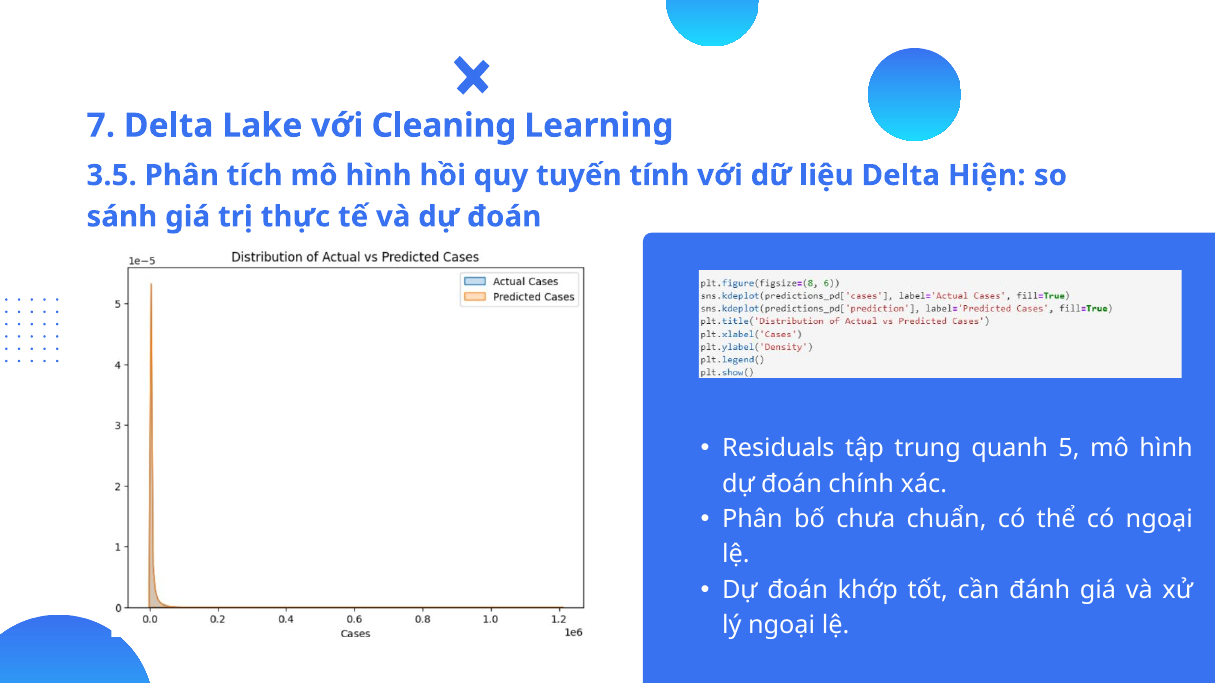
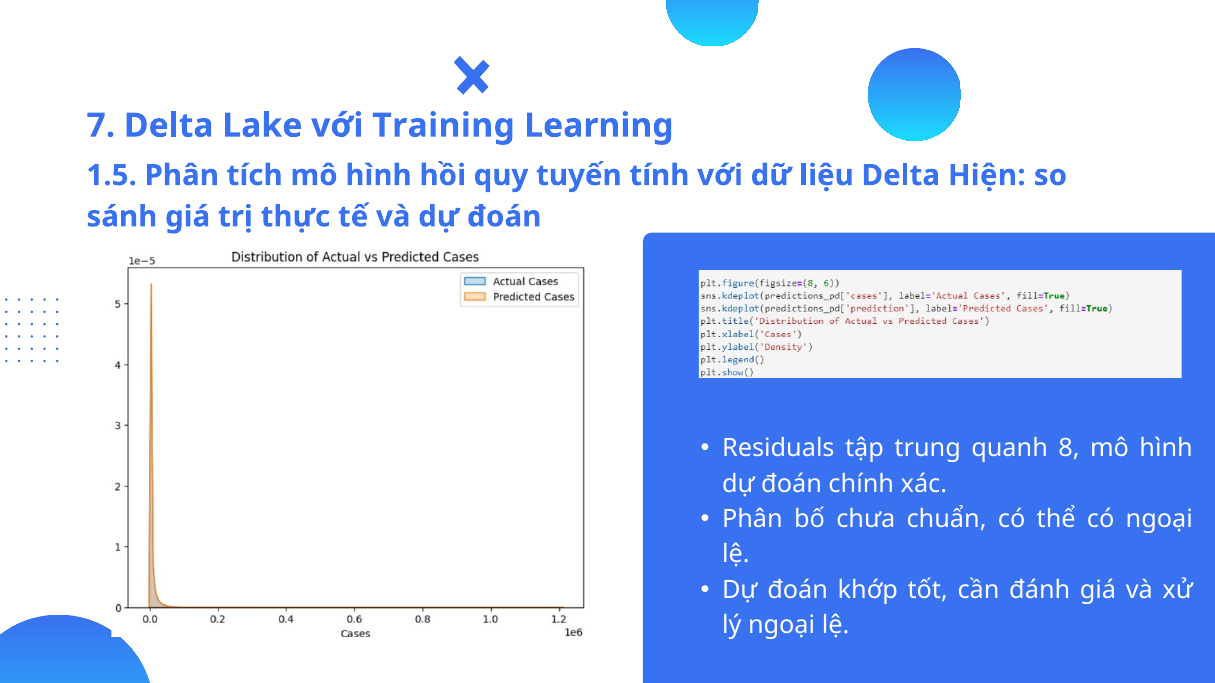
Cleaning: Cleaning -> Training (444, 126)
3.5: 3.5 -> 1.5 (112, 175)
5: 5 -> 8 (1069, 449)
